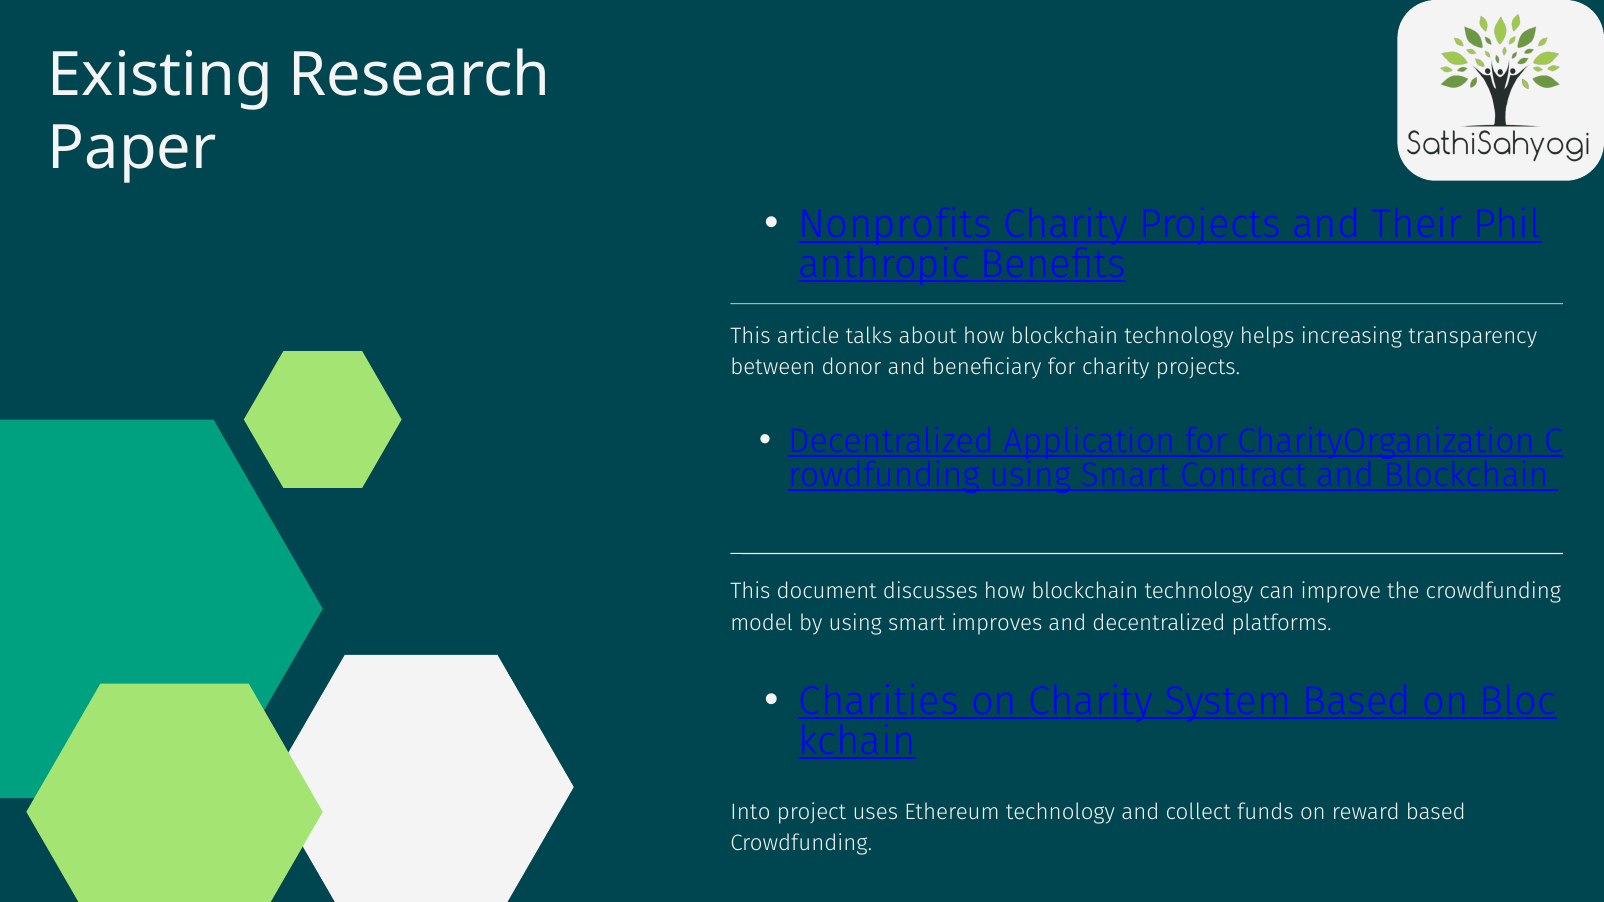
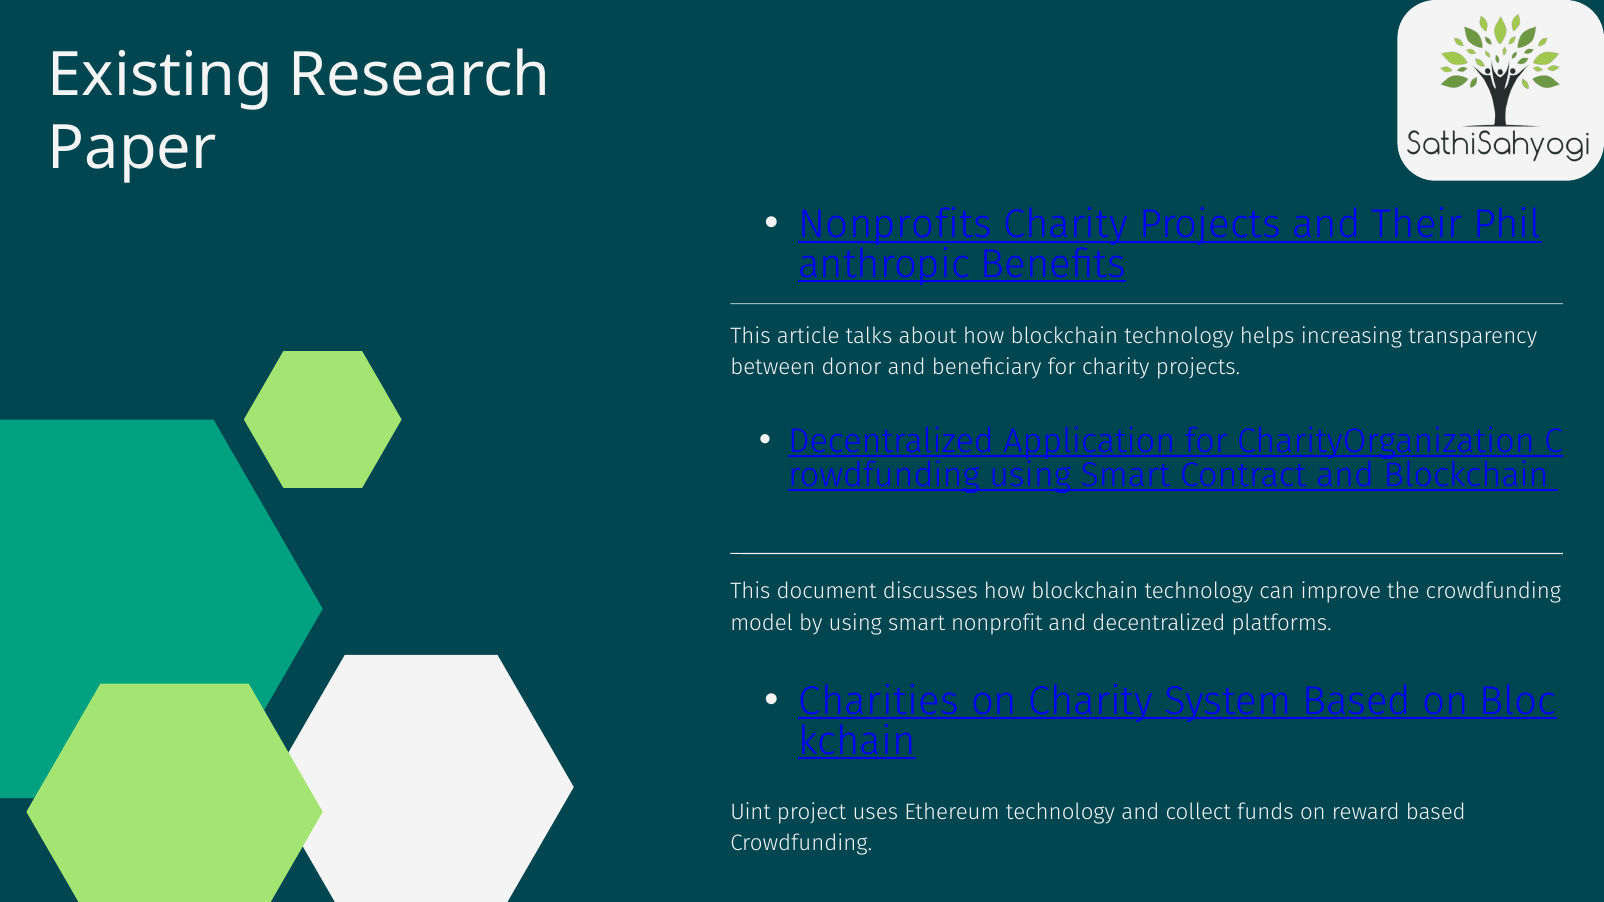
improves: improves -> nonprofit (997, 623)
Into: Into -> Uint (751, 813)
